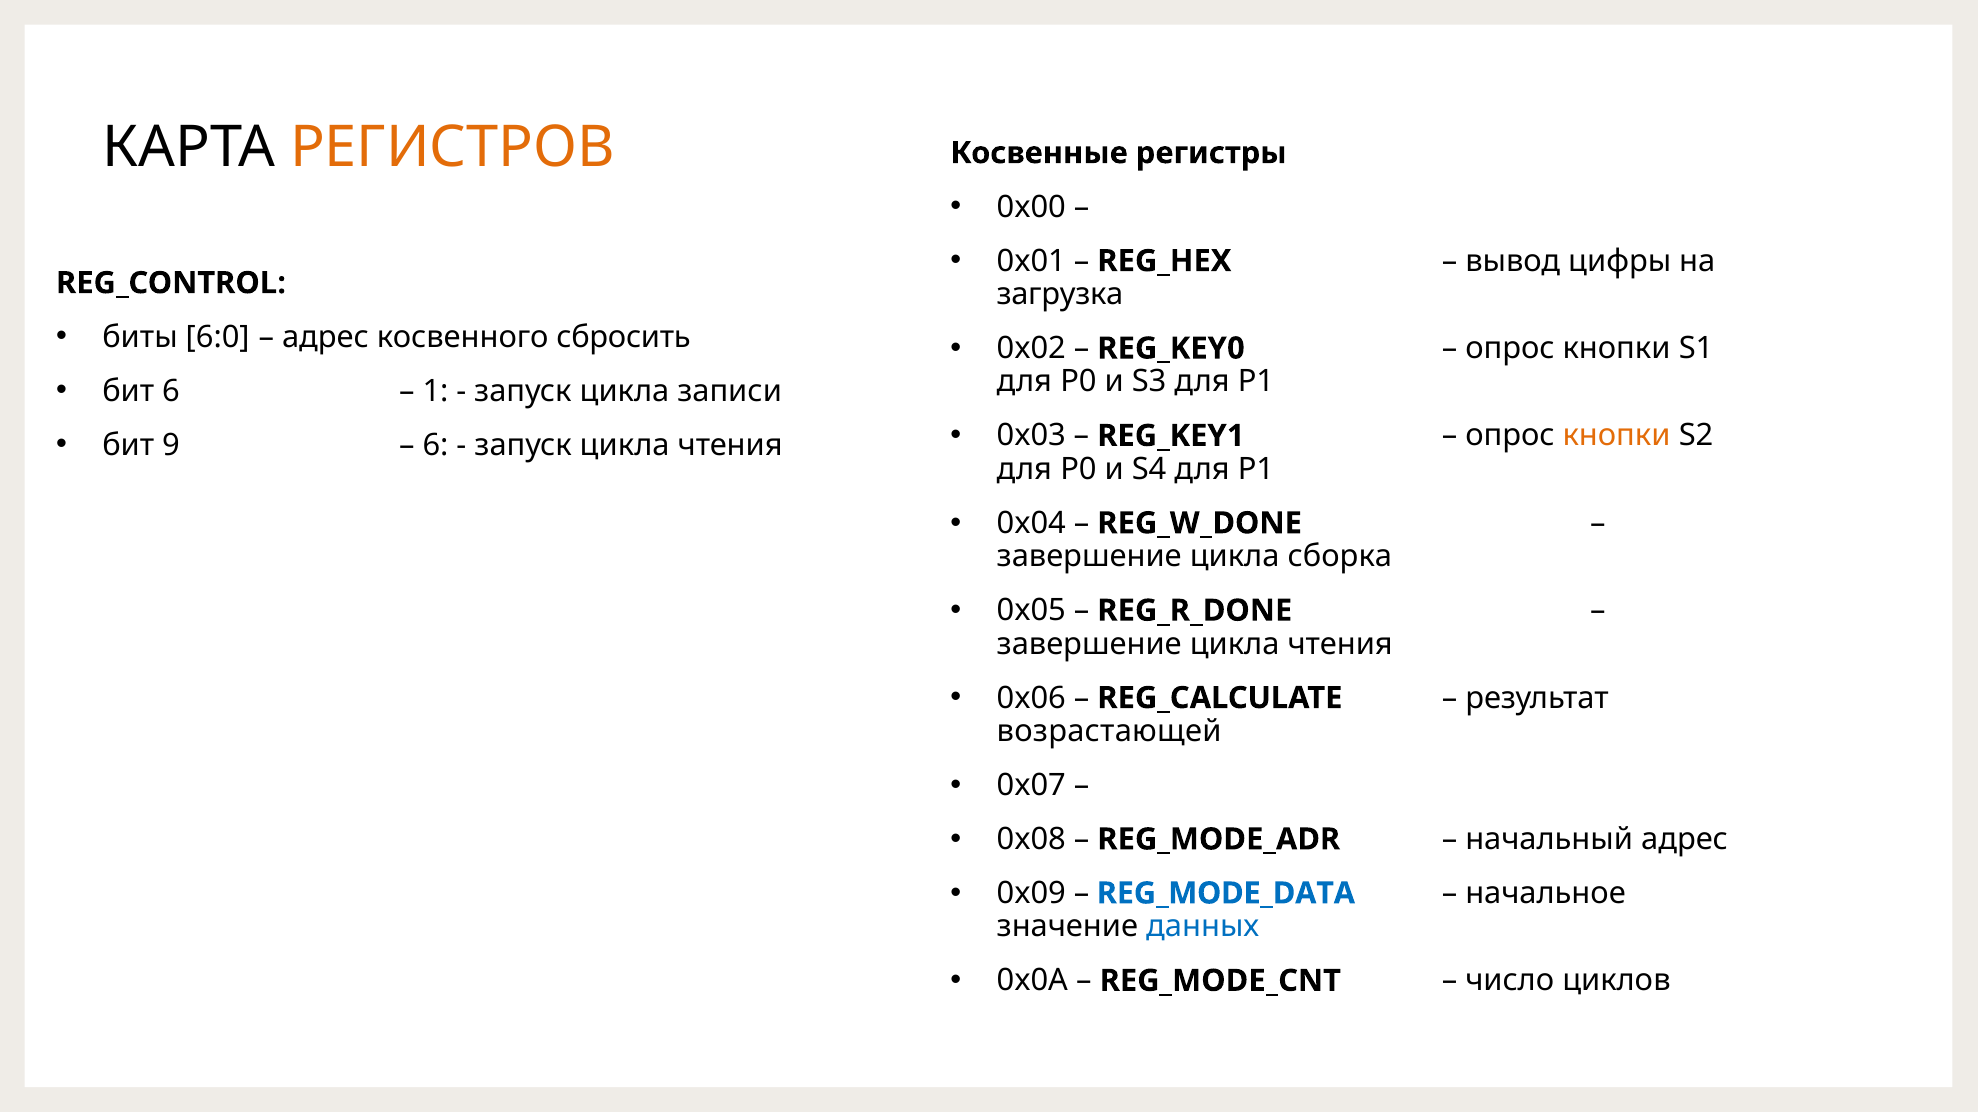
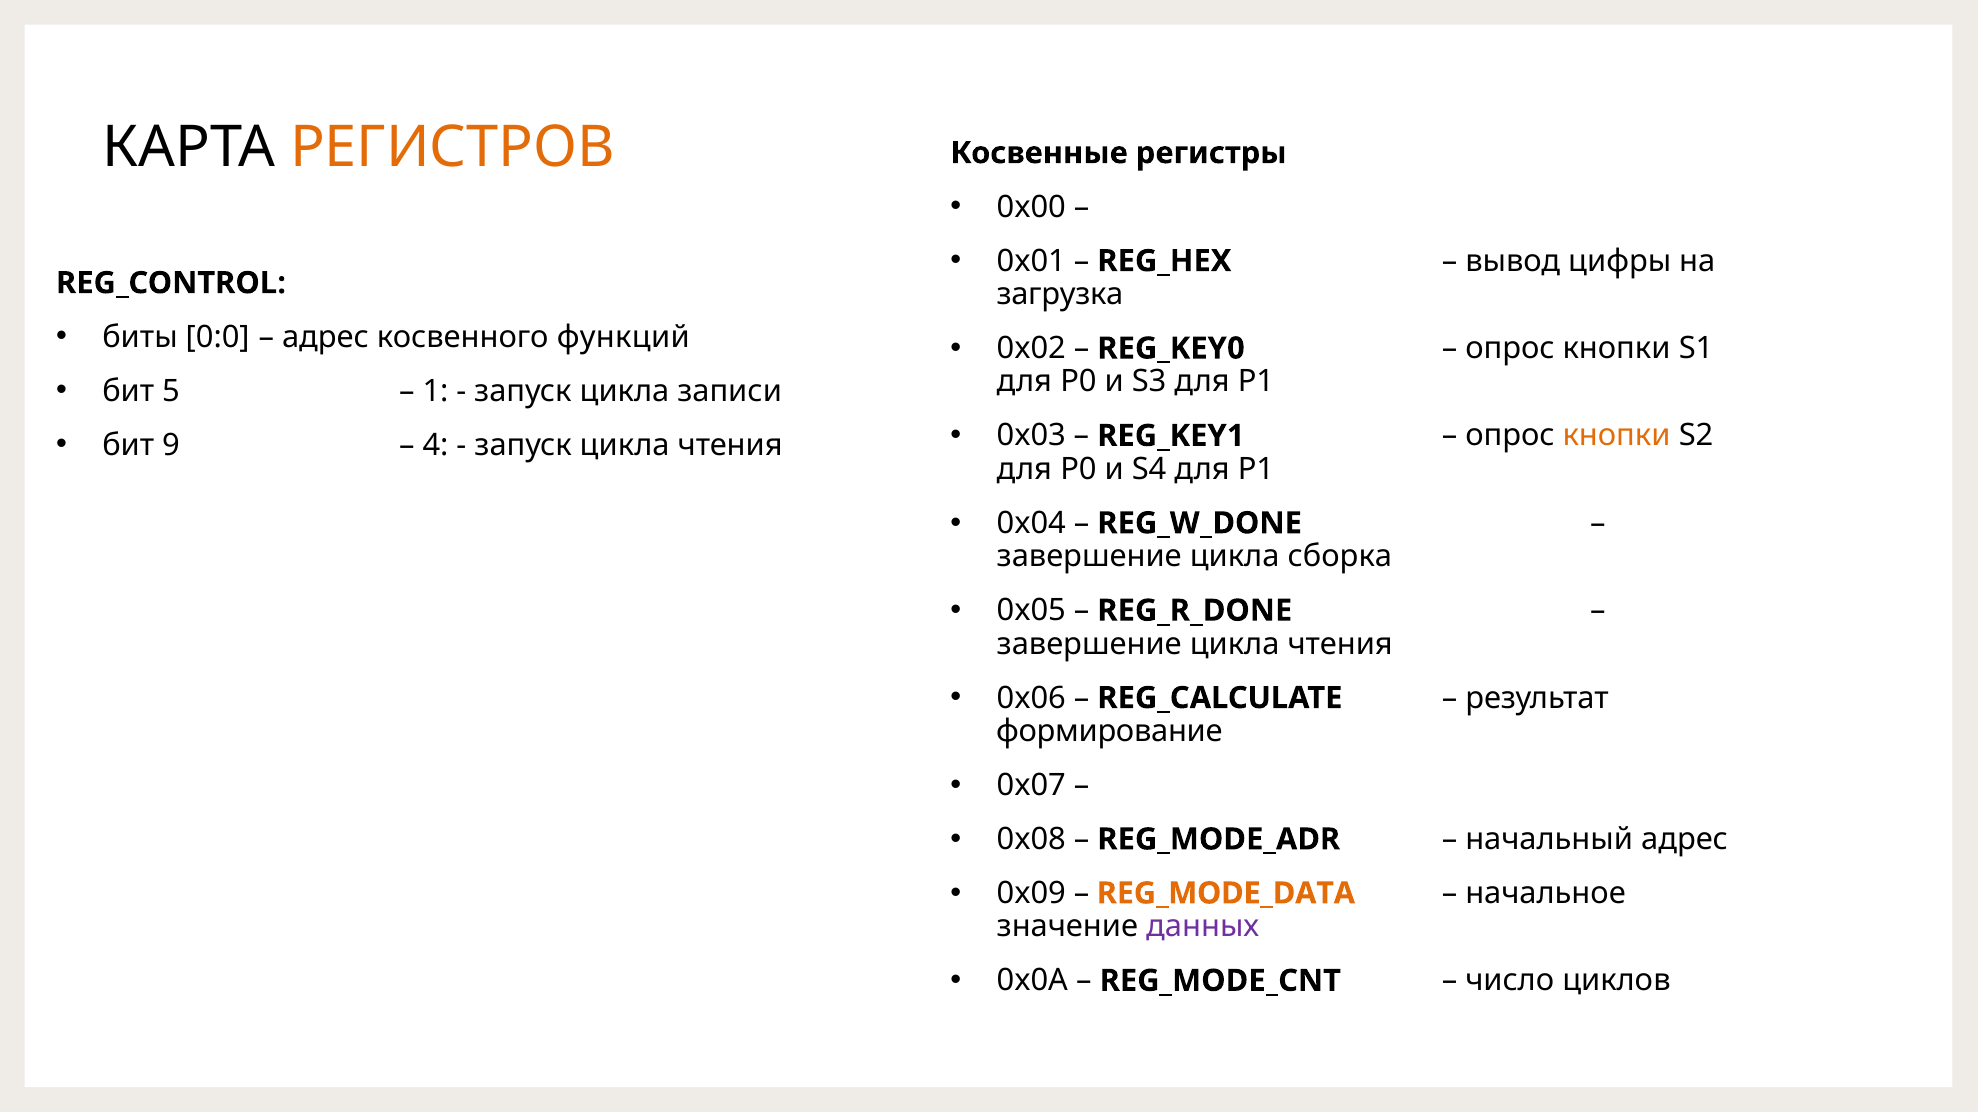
6:0: 6:0 -> 0:0 (218, 337)
сбросить: сбросить -> функций (623, 337)
бит 6: 6 -> 5 (171, 391)
6: 6 -> 4 (435, 445)
возрастающей: возрастающей -> формирование (1109, 732)
REG_MODE_DATA colour: blue -> orange (1226, 894)
данных colour: blue -> purple (1203, 927)
